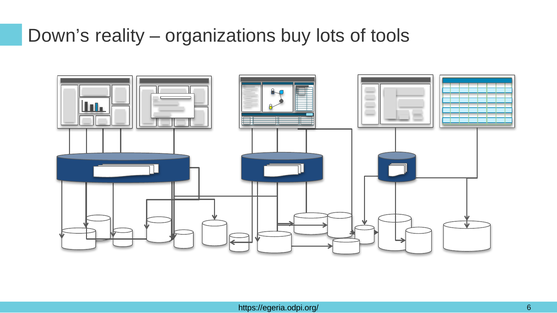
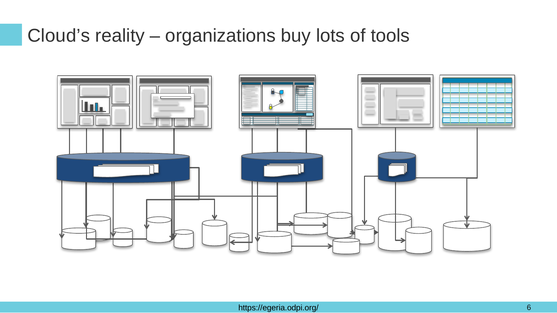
Down’s: Down’s -> Cloud’s (59, 36)
